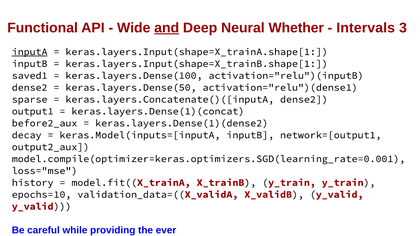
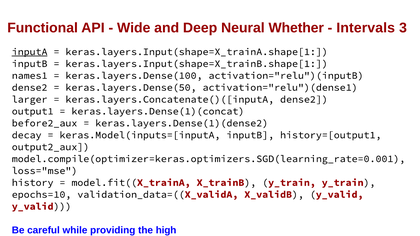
and underline: present -> none (167, 28)
saved1: saved1 -> names1 (30, 76)
sparse: sparse -> larger (30, 99)
network=[output1: network=[output1 -> history=[output1 (331, 135)
ever: ever -> high (166, 230)
